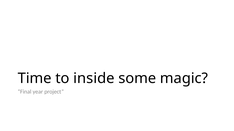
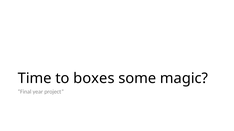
inside: inside -> boxes (94, 79)
